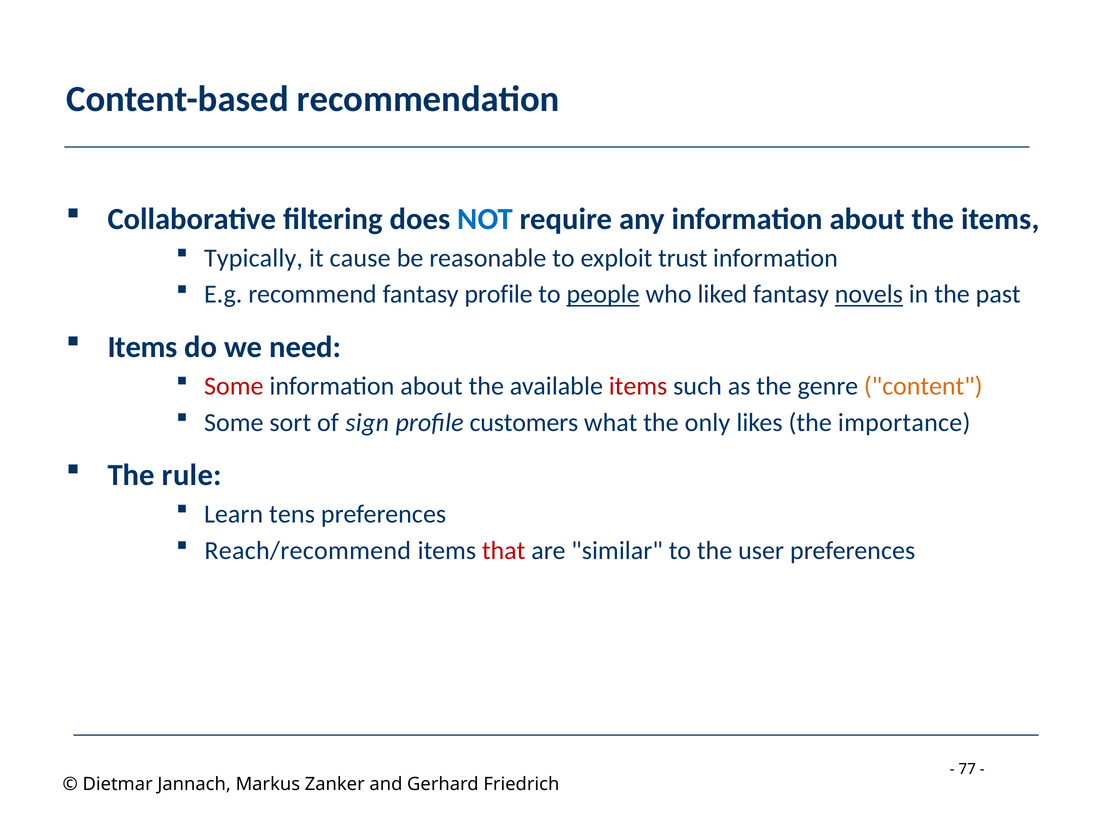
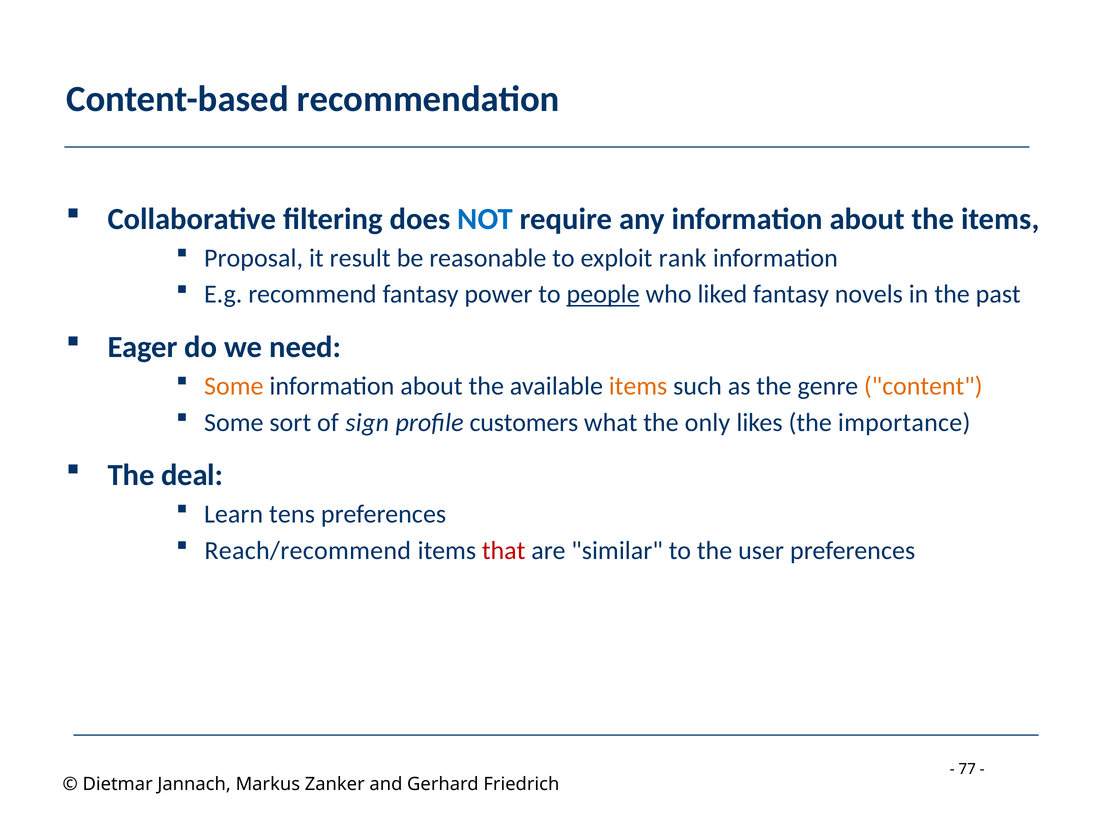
Typically: Typically -> Proposal (254, 258)
cause: cause -> result (360, 258)
trust: trust -> rank (683, 258)
fantasy profile: profile -> power (498, 294)
novels underline: present -> none (869, 294)
Items: Items -> Eager (143, 347)
Some colour: red -> orange (234, 386)
items colour: red -> orange (638, 386)
rule: rule -> deal (192, 475)
